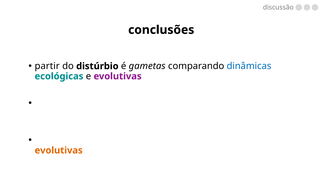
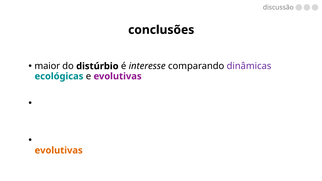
partir: partir -> maior (47, 66)
gametas: gametas -> interesse (147, 66)
dinâmicas colour: blue -> purple (249, 66)
